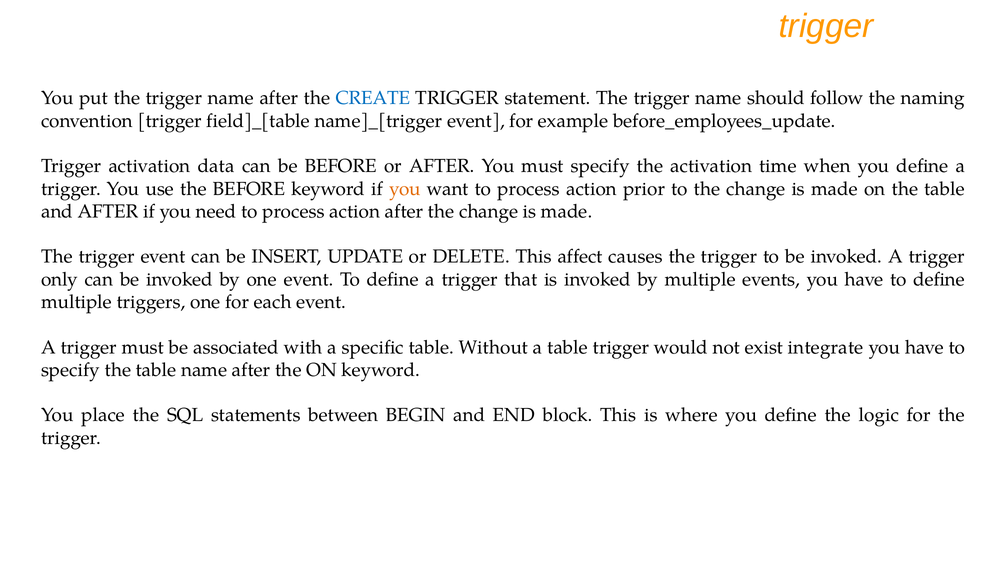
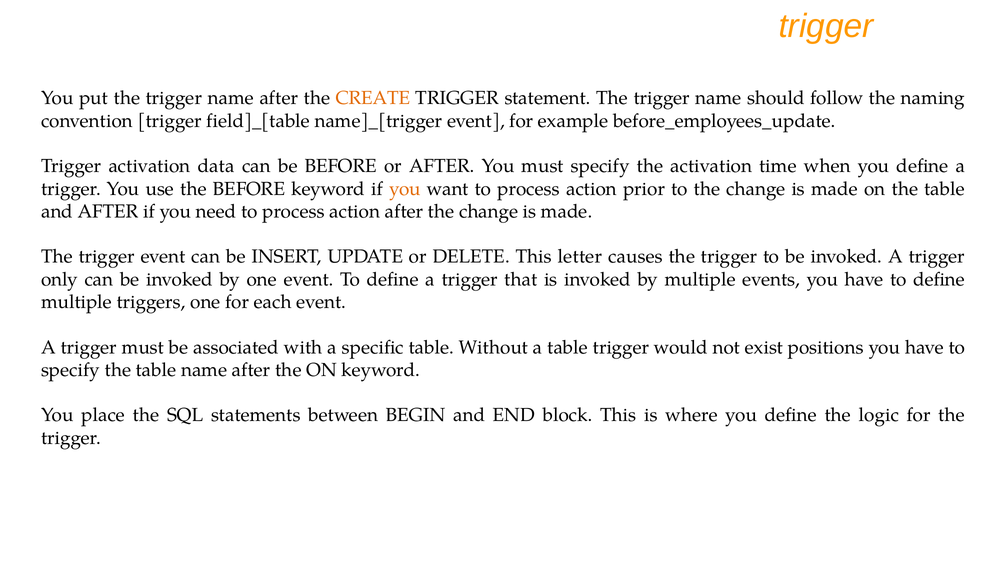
CREATE colour: blue -> orange (373, 98)
affect: affect -> letter (580, 257)
integrate: integrate -> positions (826, 348)
